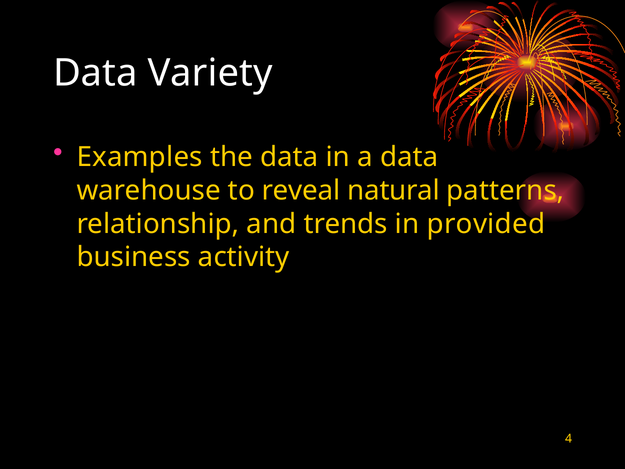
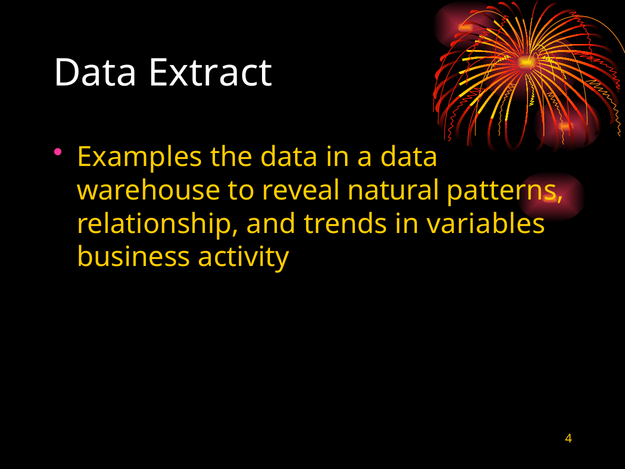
Variety: Variety -> Extract (210, 73)
provided: provided -> variables (486, 224)
